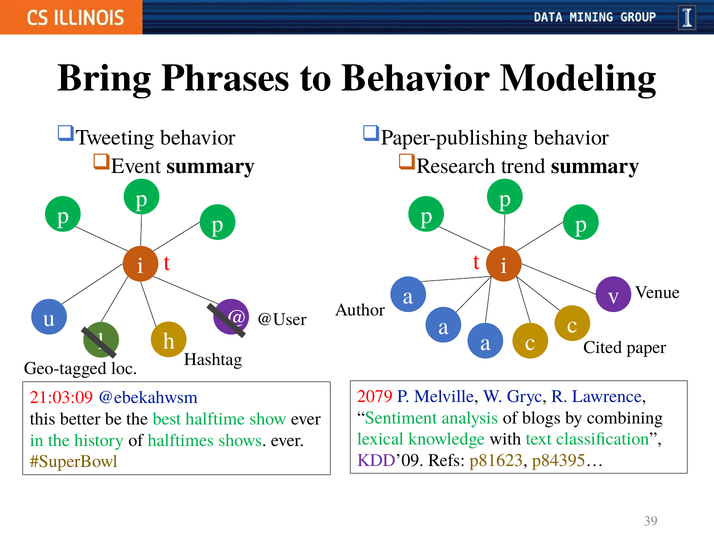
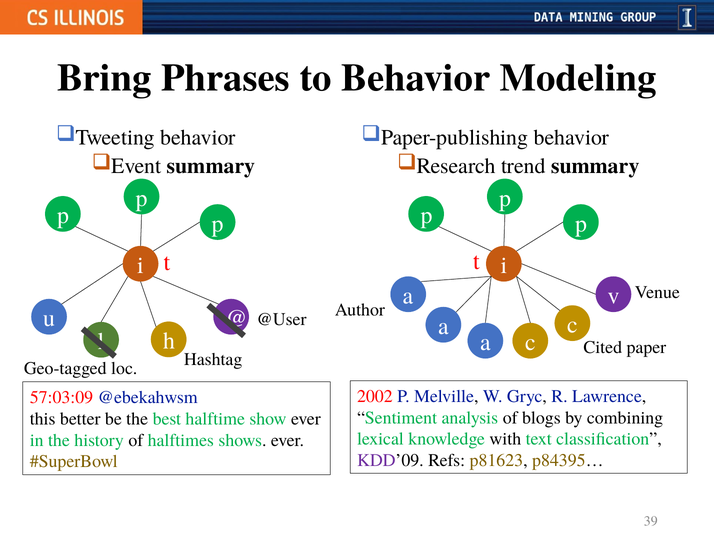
2079: 2079 -> 2002 (375, 396)
21:03:09: 21:03:09 -> 57:03:09 (61, 397)
